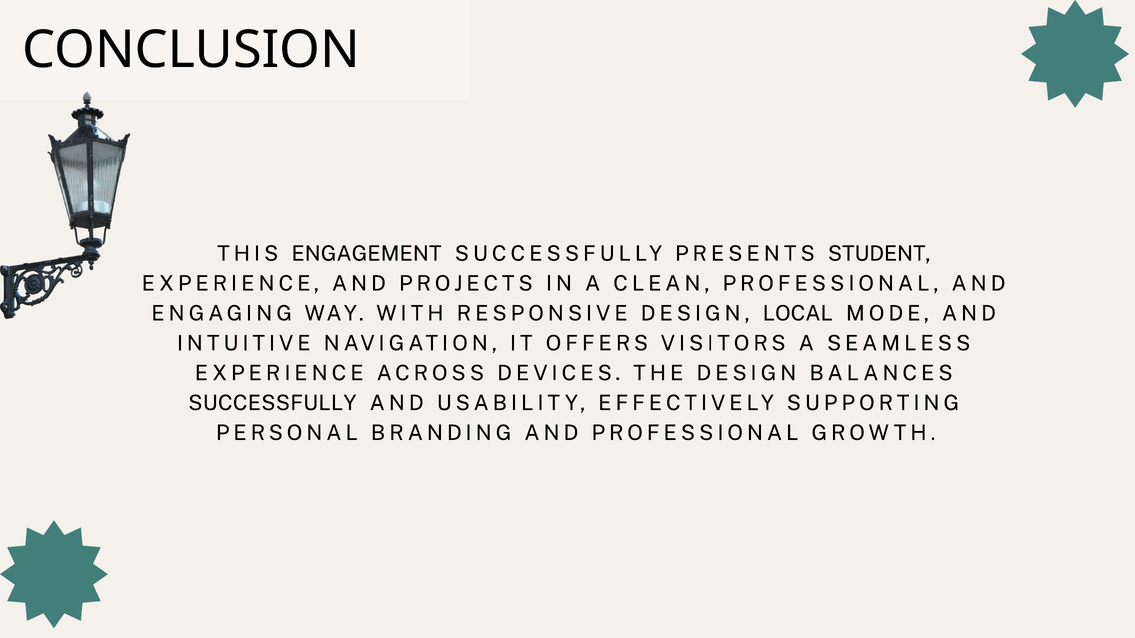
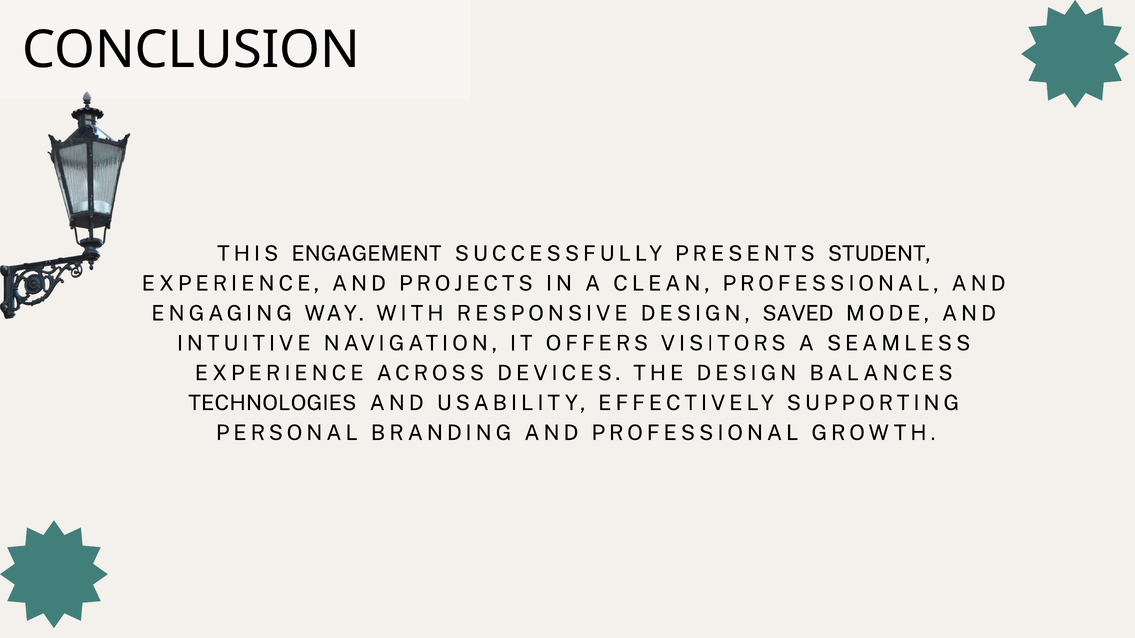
LOCAL: LOCAL -> SAVED (798, 314)
SUCCESSFULLY: SUCCESSFULLY -> TECHNOLOGIES (272, 403)
